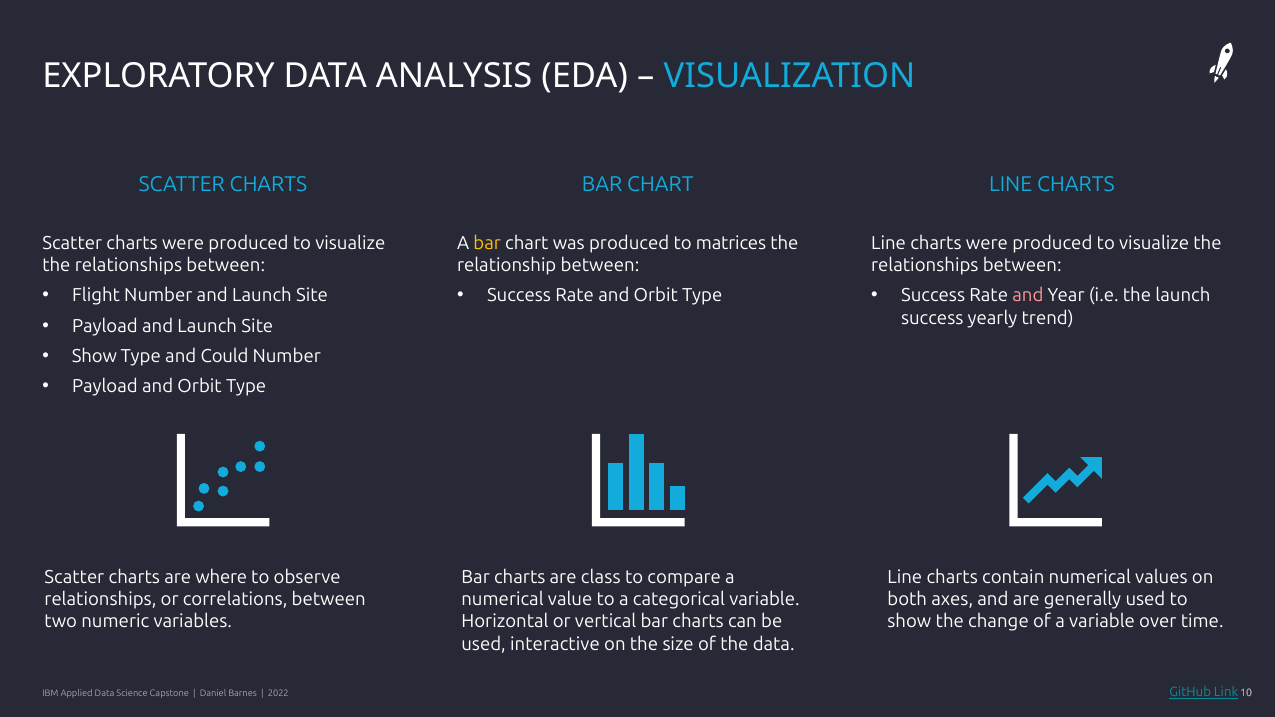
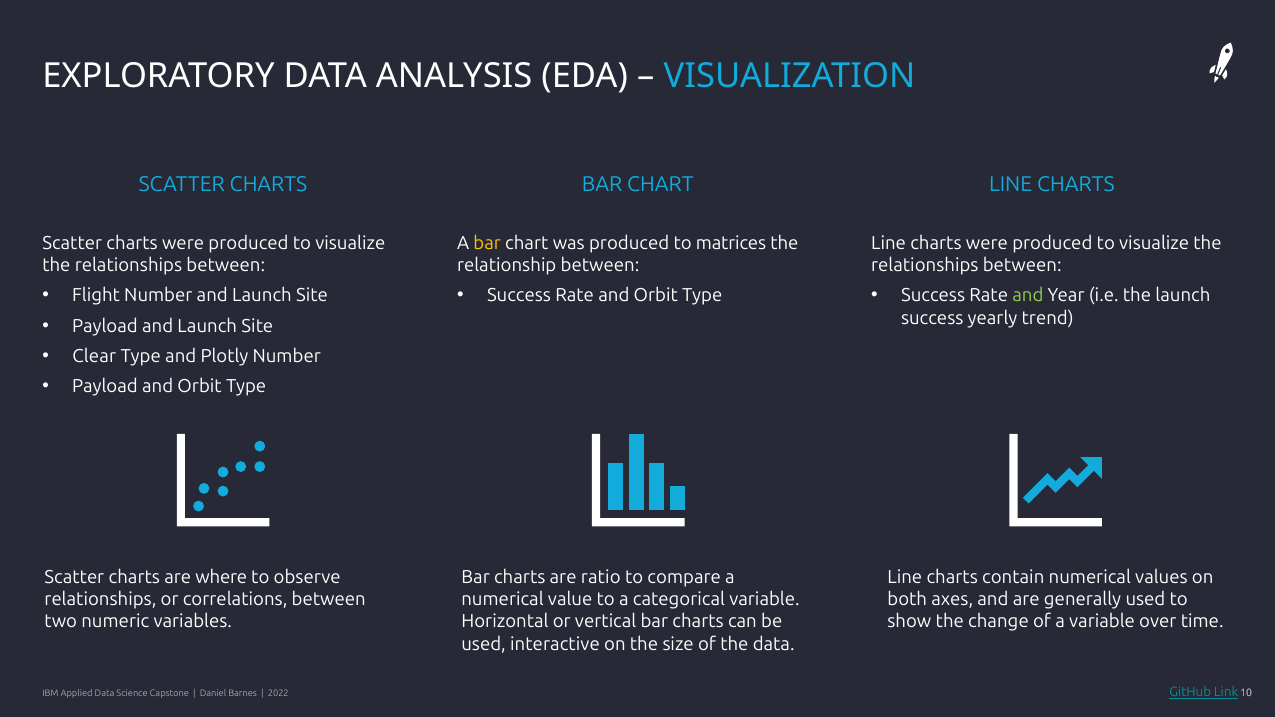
and colour: pink -> light green (1028, 296)
Show: Show -> Clear (94, 356)
Could: Could -> Plotly (224, 356)
class: class -> ratio (601, 577)
